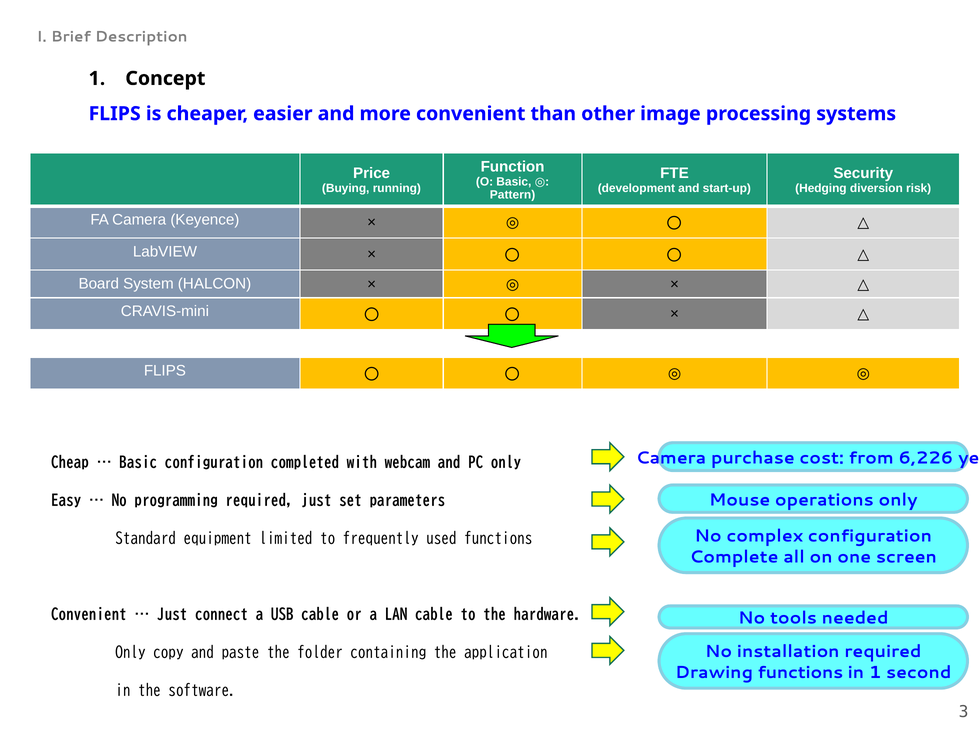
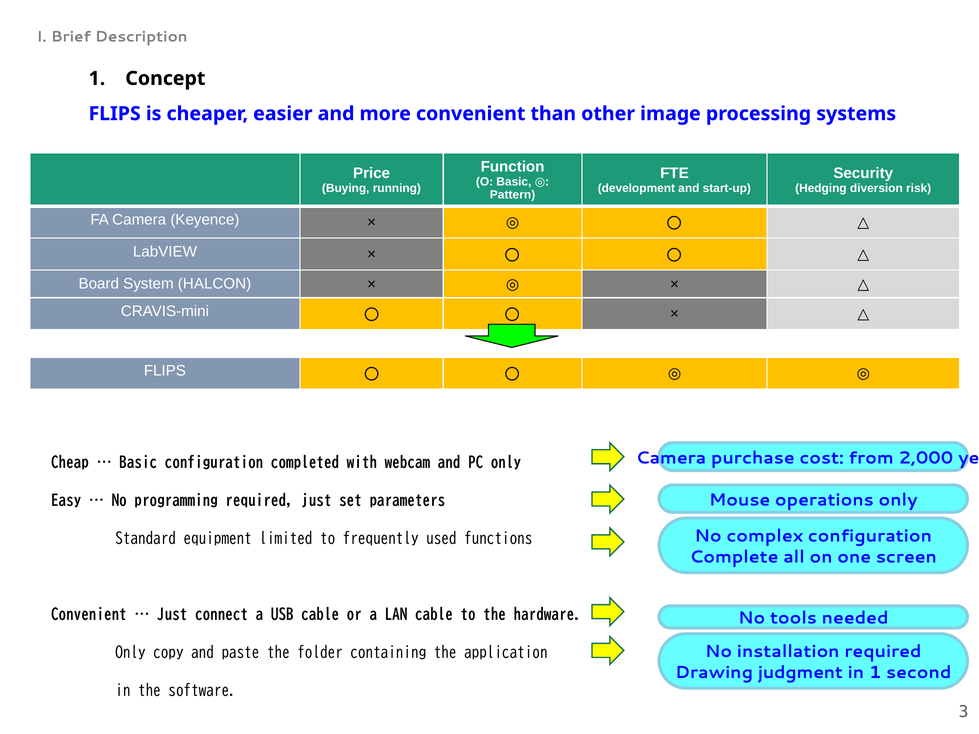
6,226: 6,226 -> 2,000 (926, 458)
Drawing functions: functions -> judgment (800, 673)
